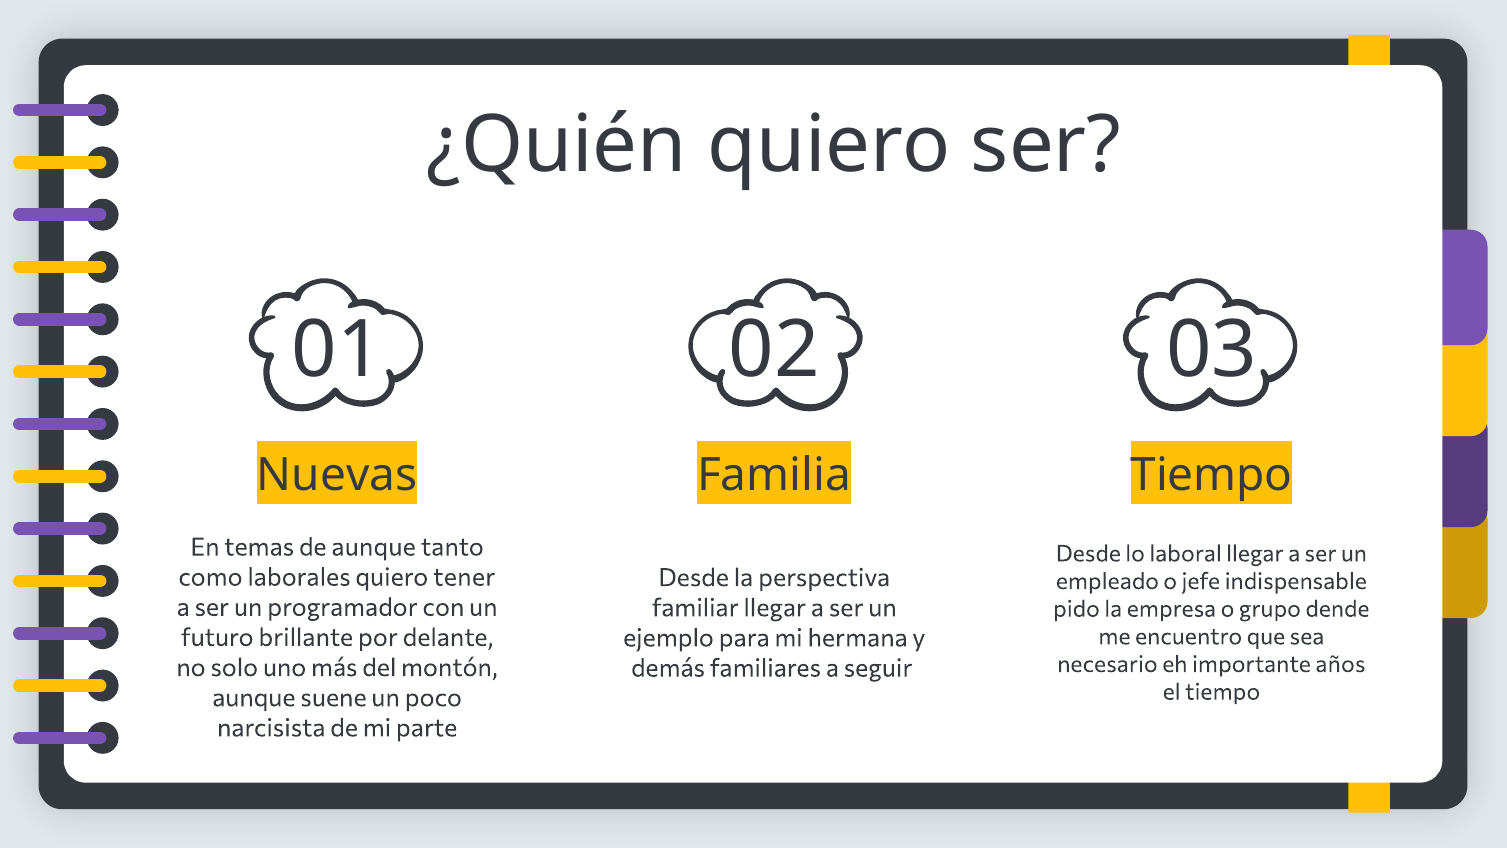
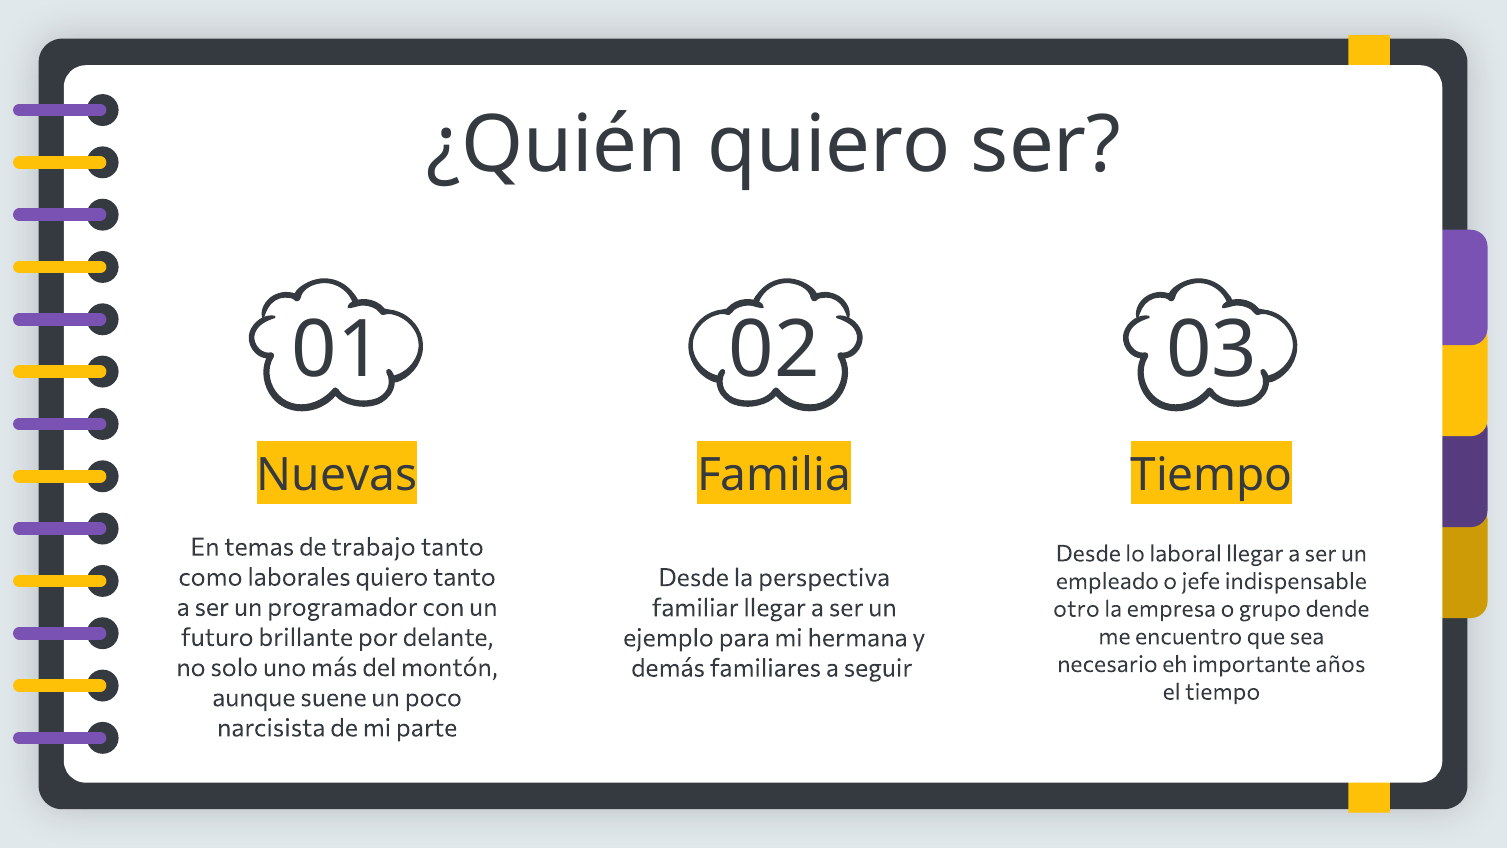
de aunque: aunque -> trabajo (374, 547)
quiero tener: tener -> tanto (464, 577)
pido: pido -> otro (1076, 609)
